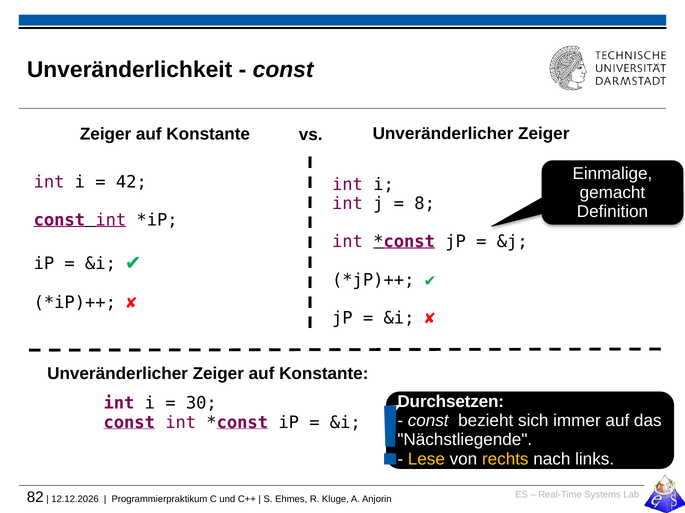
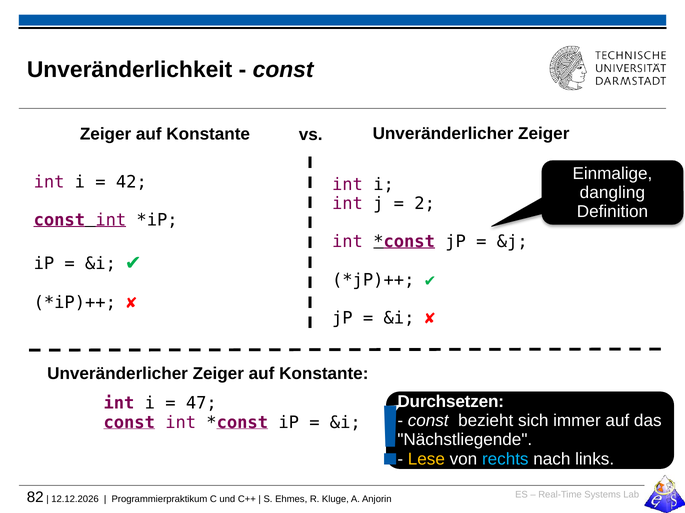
gemacht: gemacht -> dangling (612, 193)
8: 8 -> 2 (425, 204)
30: 30 -> 47 (201, 404)
rechts colour: yellow -> light blue (505, 460)
